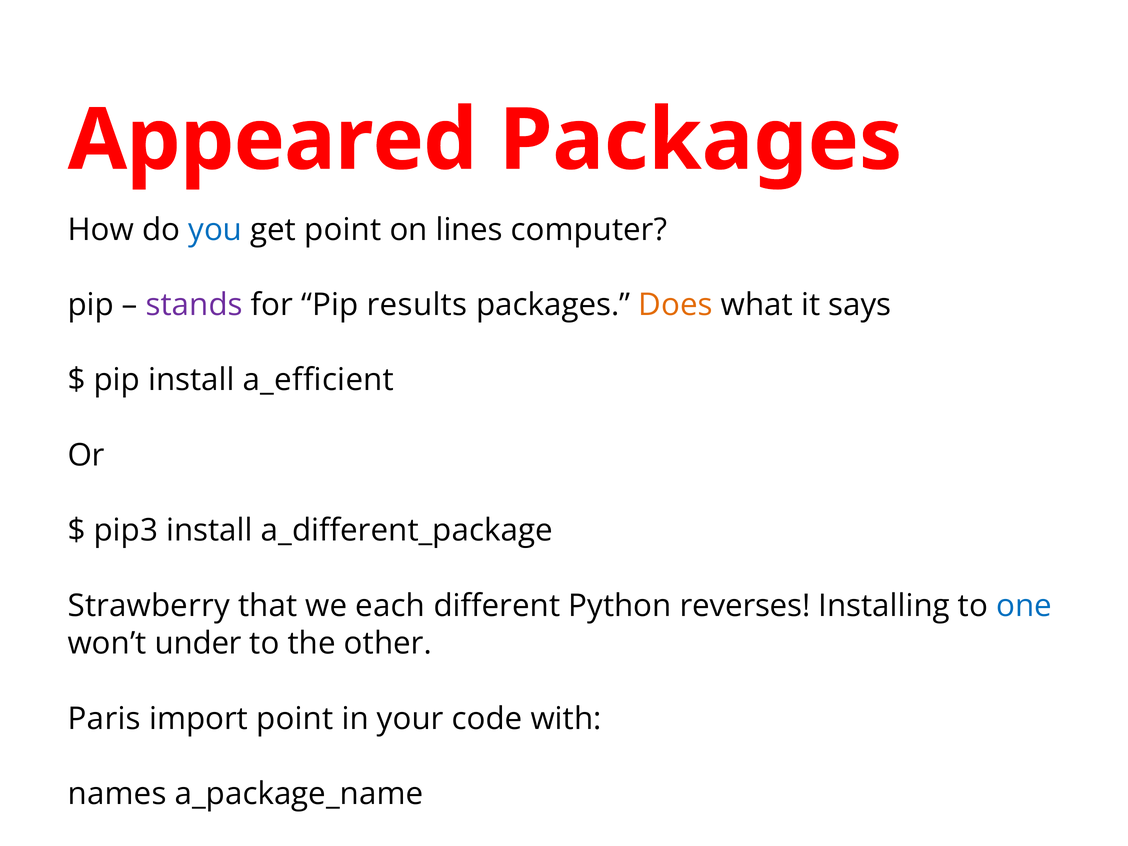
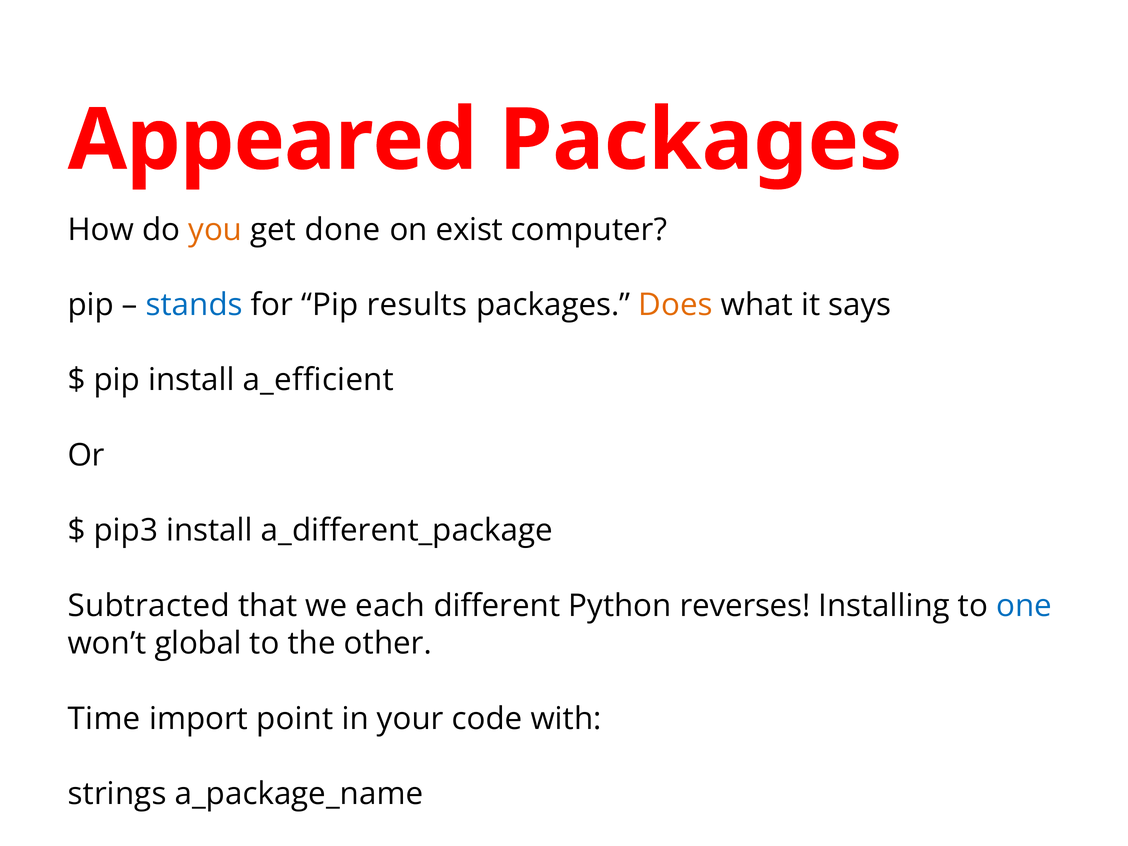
you colour: blue -> orange (215, 230)
get point: point -> done (343, 230)
lines: lines -> exist (469, 230)
stands colour: purple -> blue (194, 305)
Strawberry: Strawberry -> Subtracted (149, 606)
under: under -> global (198, 643)
Paris: Paris -> Time (104, 719)
names: names -> strings (117, 794)
